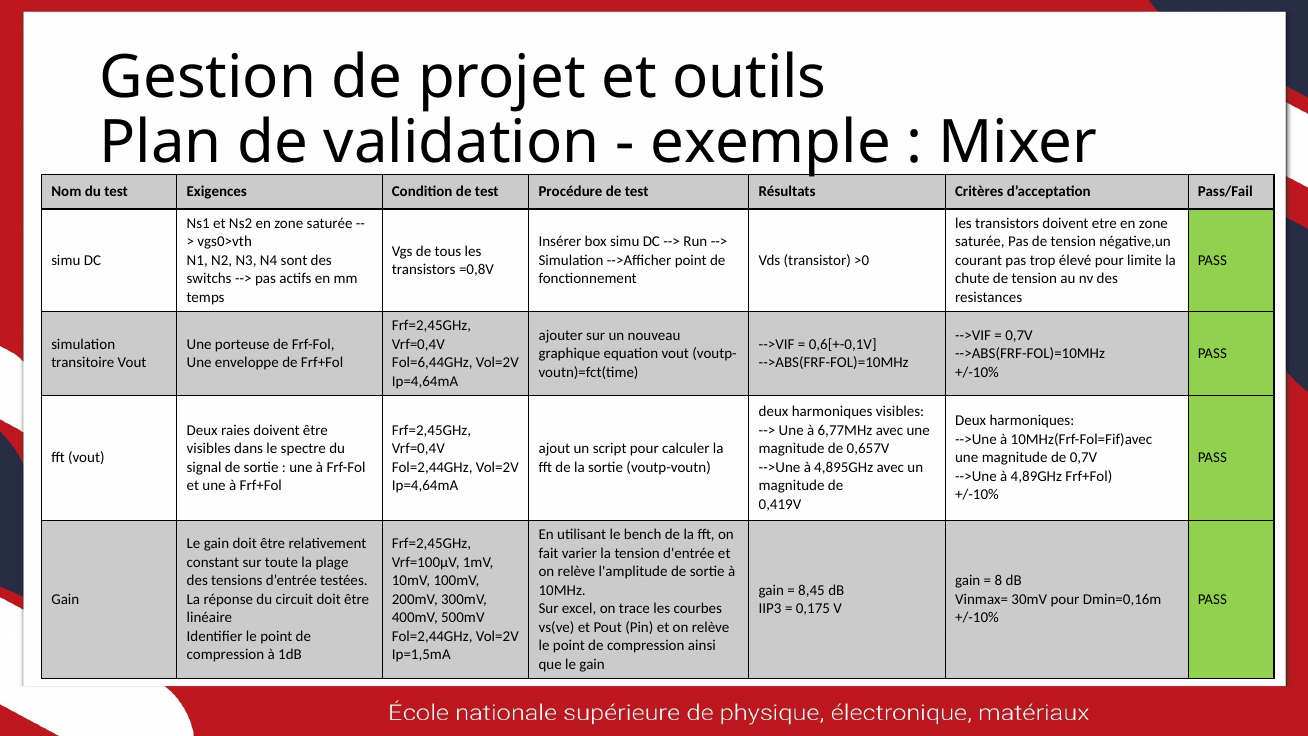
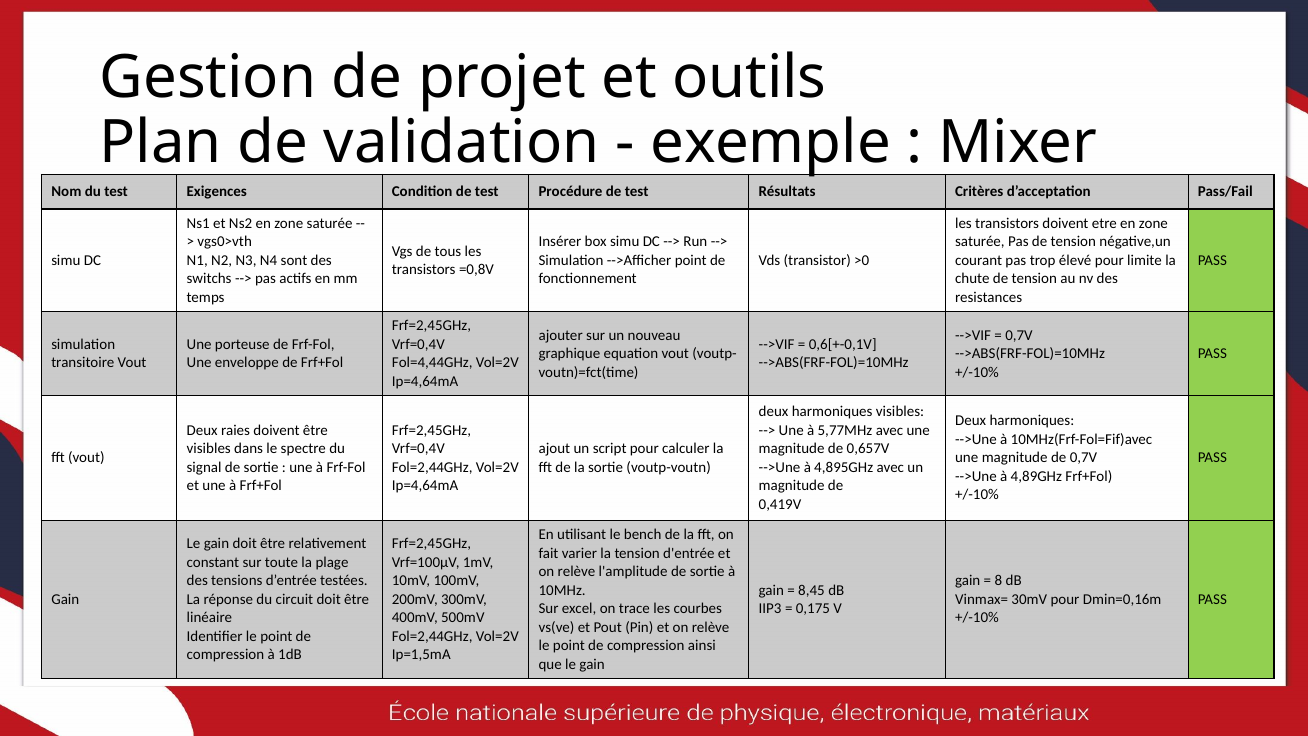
Fol=6,44GHz: Fol=6,44GHz -> Fol=4,44GHz (432, 363)
6,77MHz: 6,77MHz -> 5,77MHz (845, 430)
